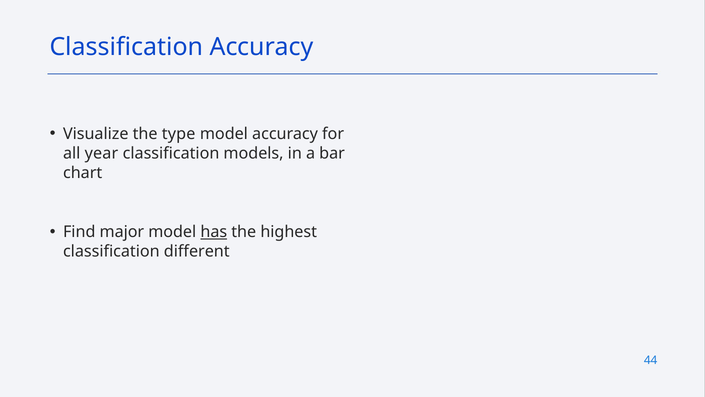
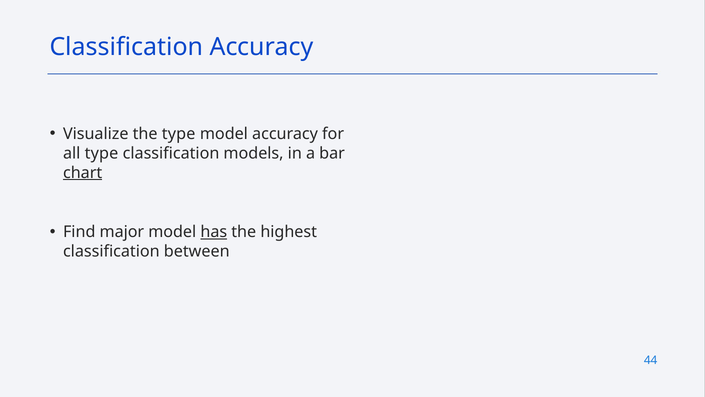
all year: year -> type (101, 153)
chart underline: none -> present (83, 173)
different: different -> between (197, 251)
